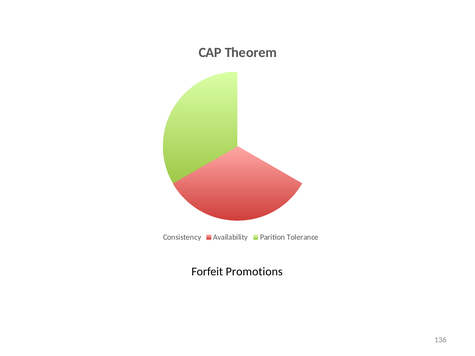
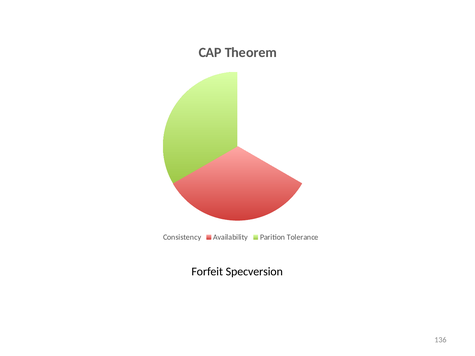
Promotions: Promotions -> Specversion (254, 272)
